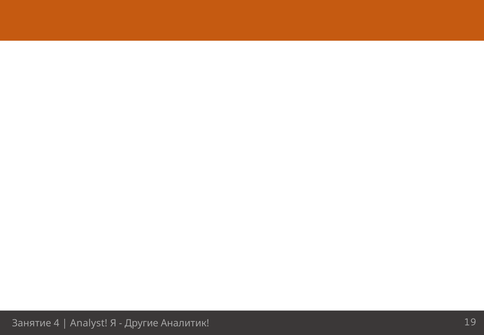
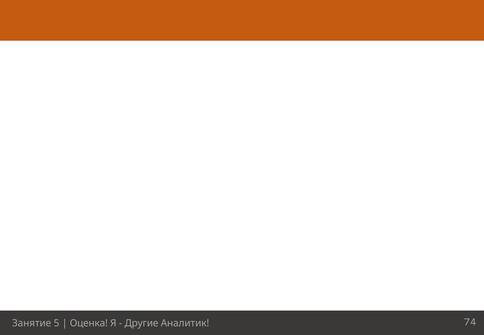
4: 4 -> 5 (57, 323)
Analyst: Analyst -> Оценка (89, 323)
19: 19 -> 74 (470, 322)
